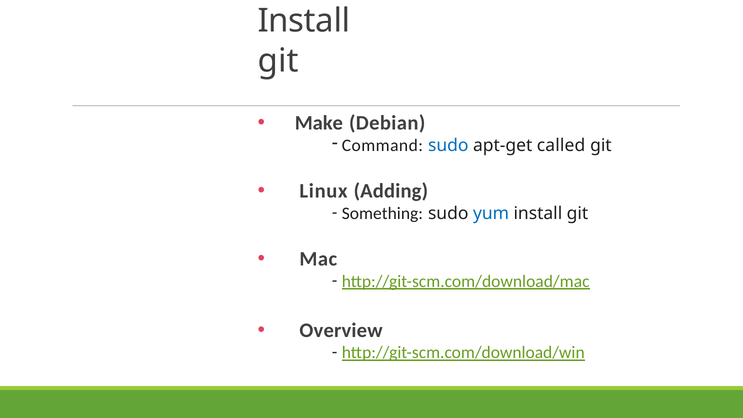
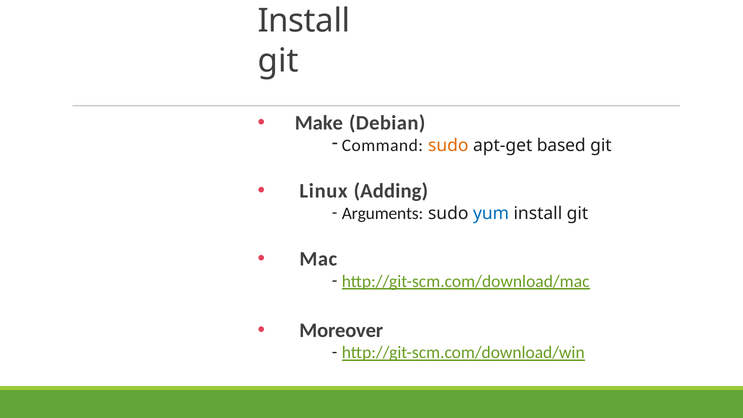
sudo colour: blue -> orange (448, 146)
called: called -> based (561, 146)
Something: Something -> Arguments (382, 214)
Overview: Overview -> Moreover (341, 330)
